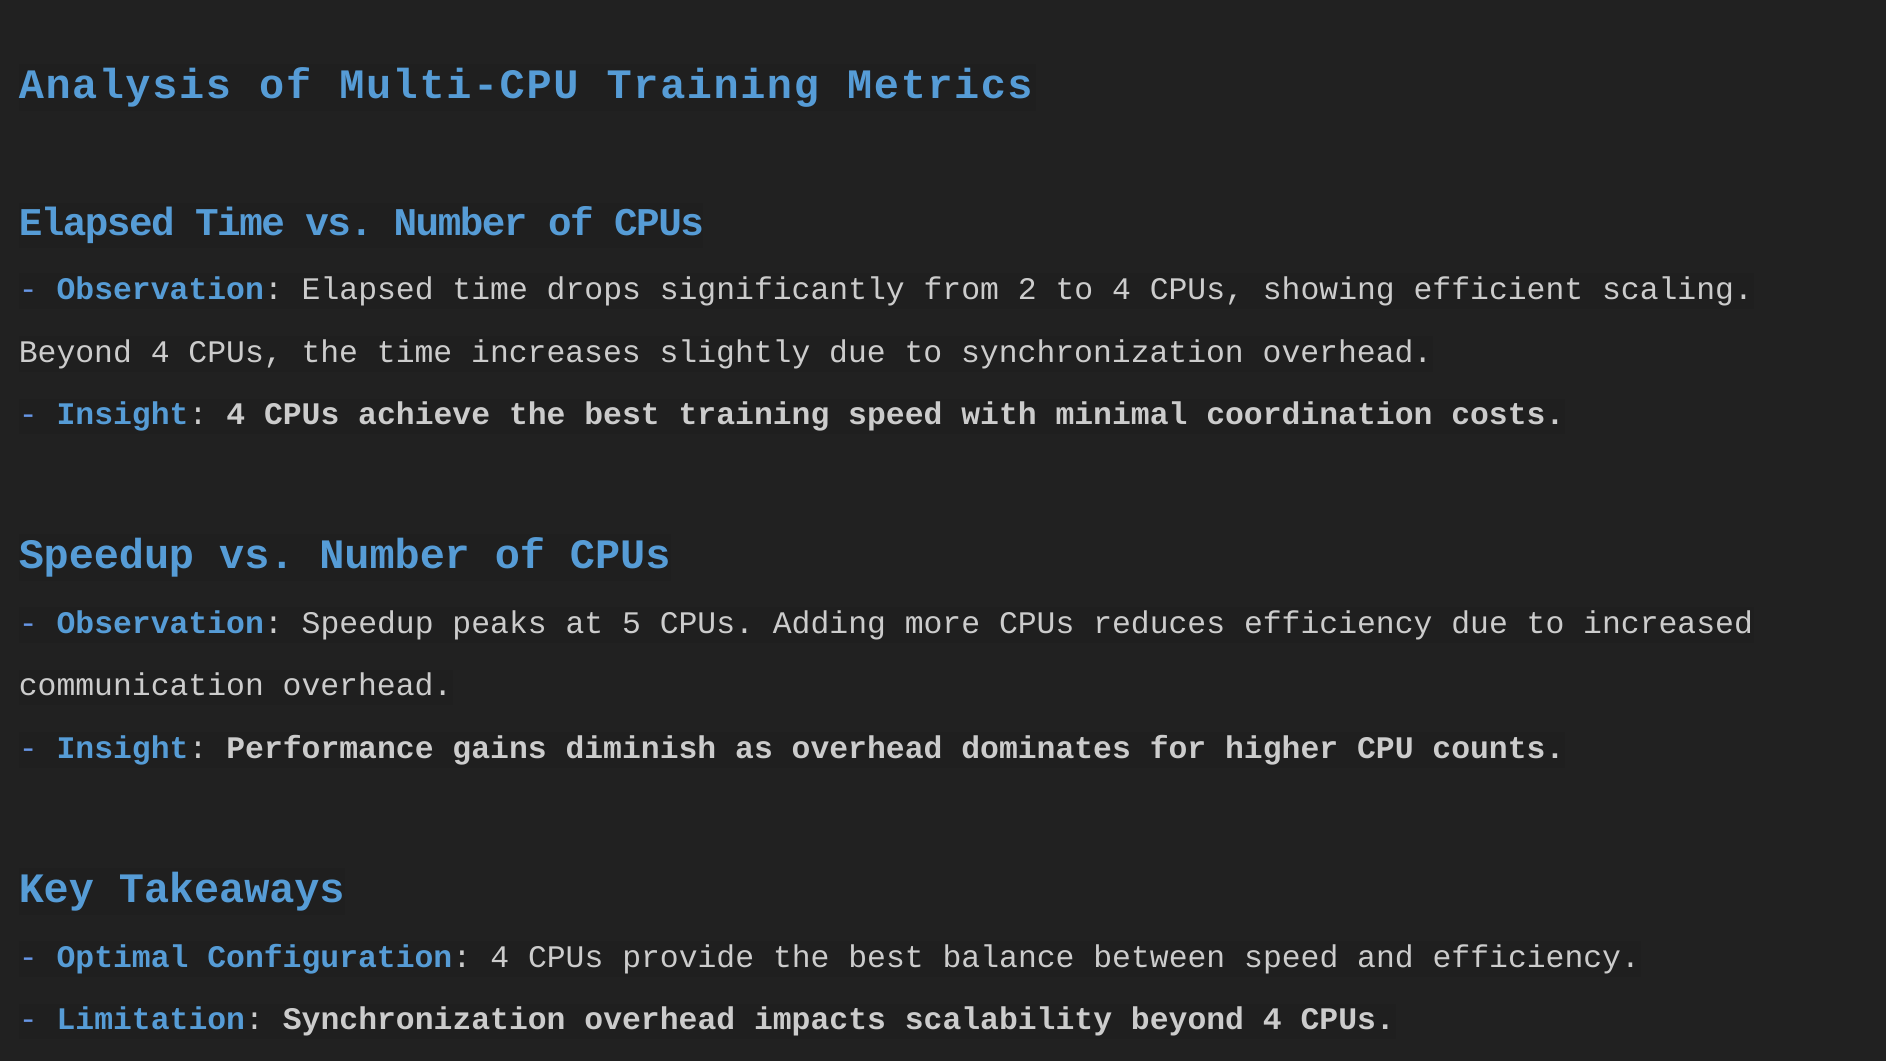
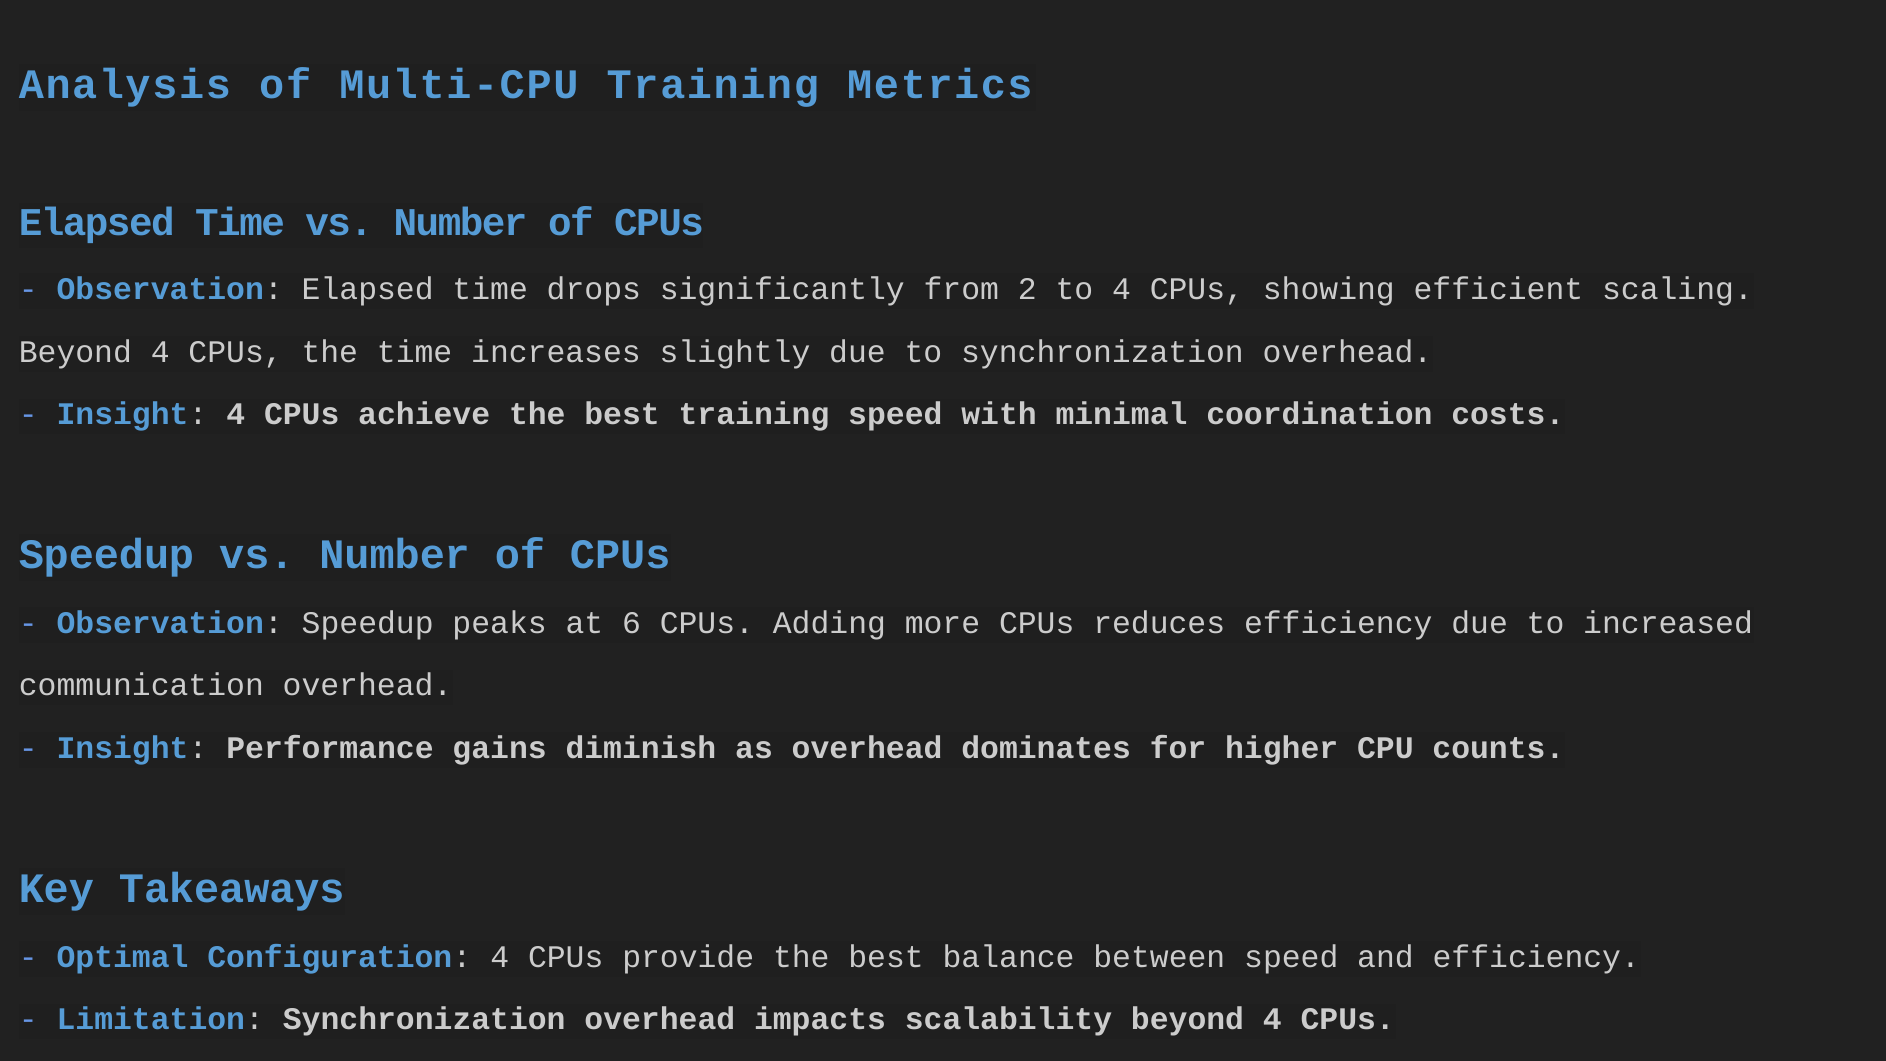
5: 5 -> 6 (632, 623)
